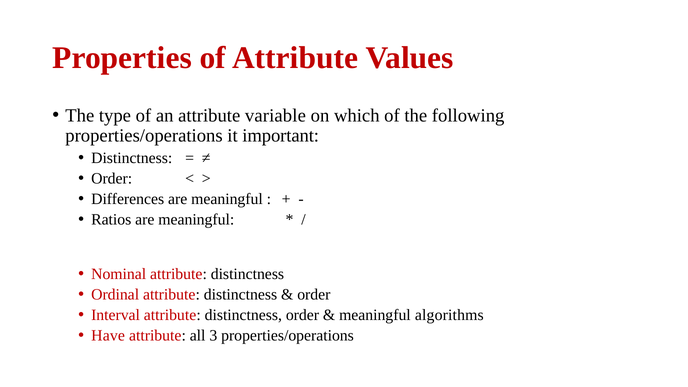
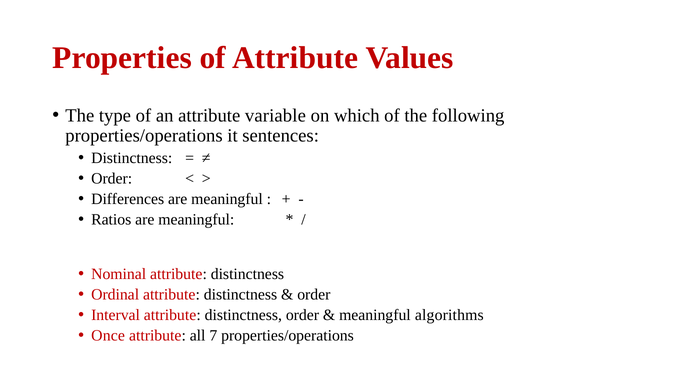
important: important -> sentences (281, 136)
Have: Have -> Once (108, 336)
3: 3 -> 7 (213, 336)
